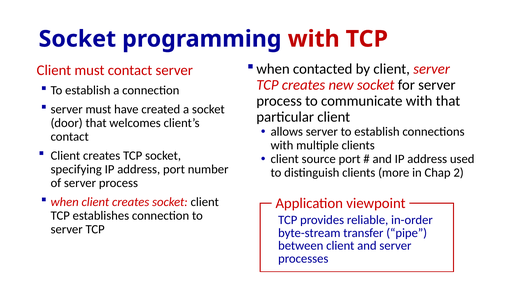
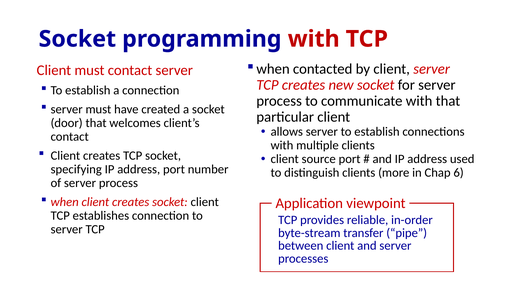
2: 2 -> 6 (459, 173)
